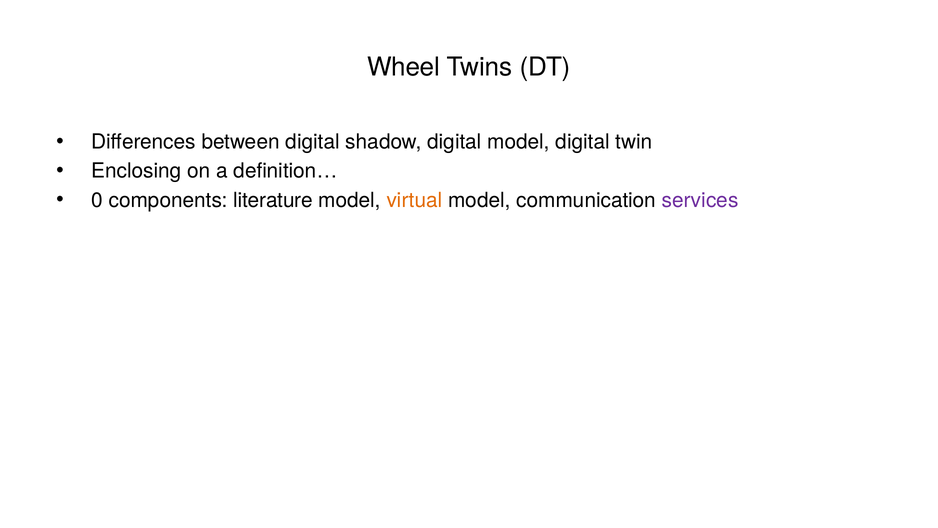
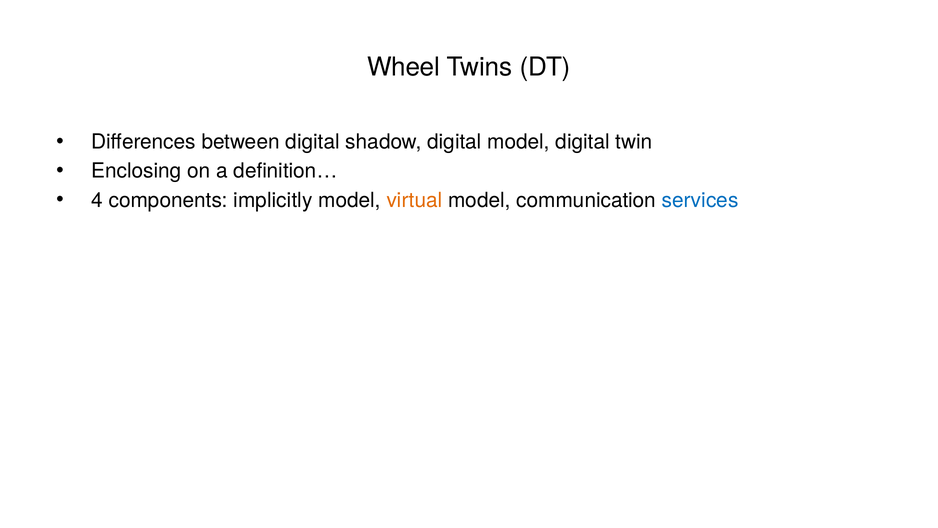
0: 0 -> 4 (97, 200)
literature: literature -> implicitly (273, 200)
services colour: purple -> blue (700, 200)
